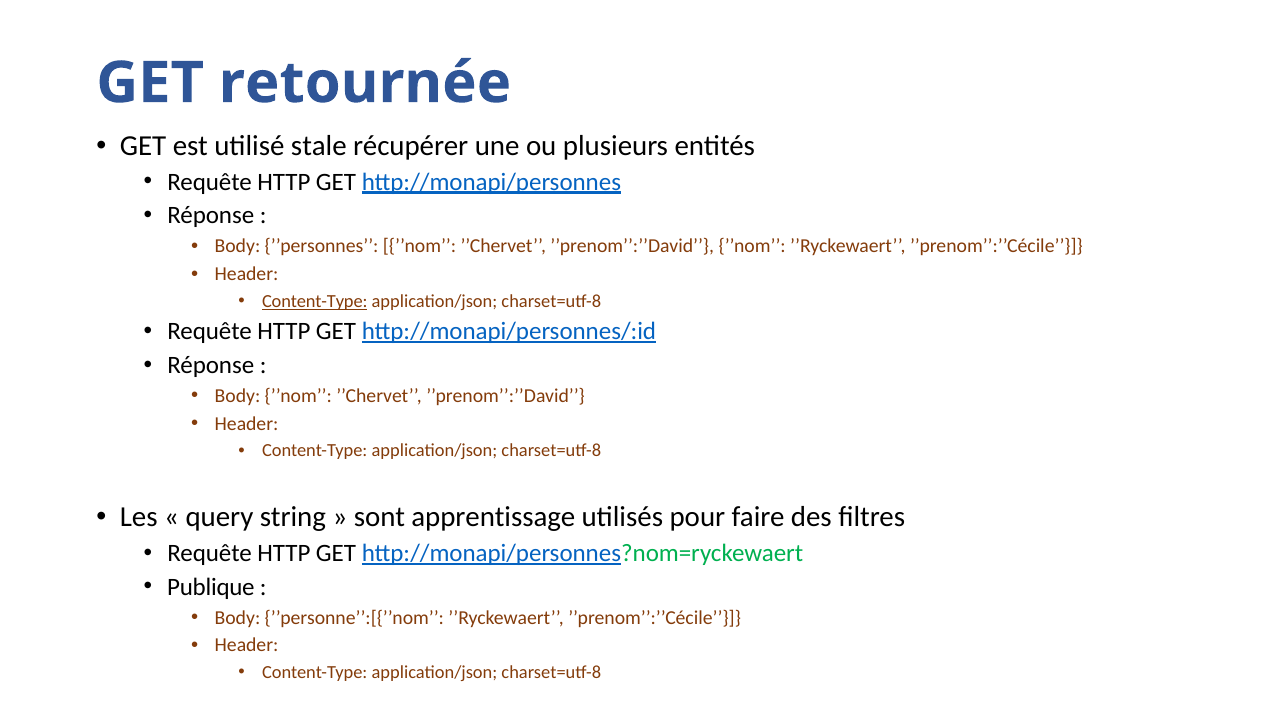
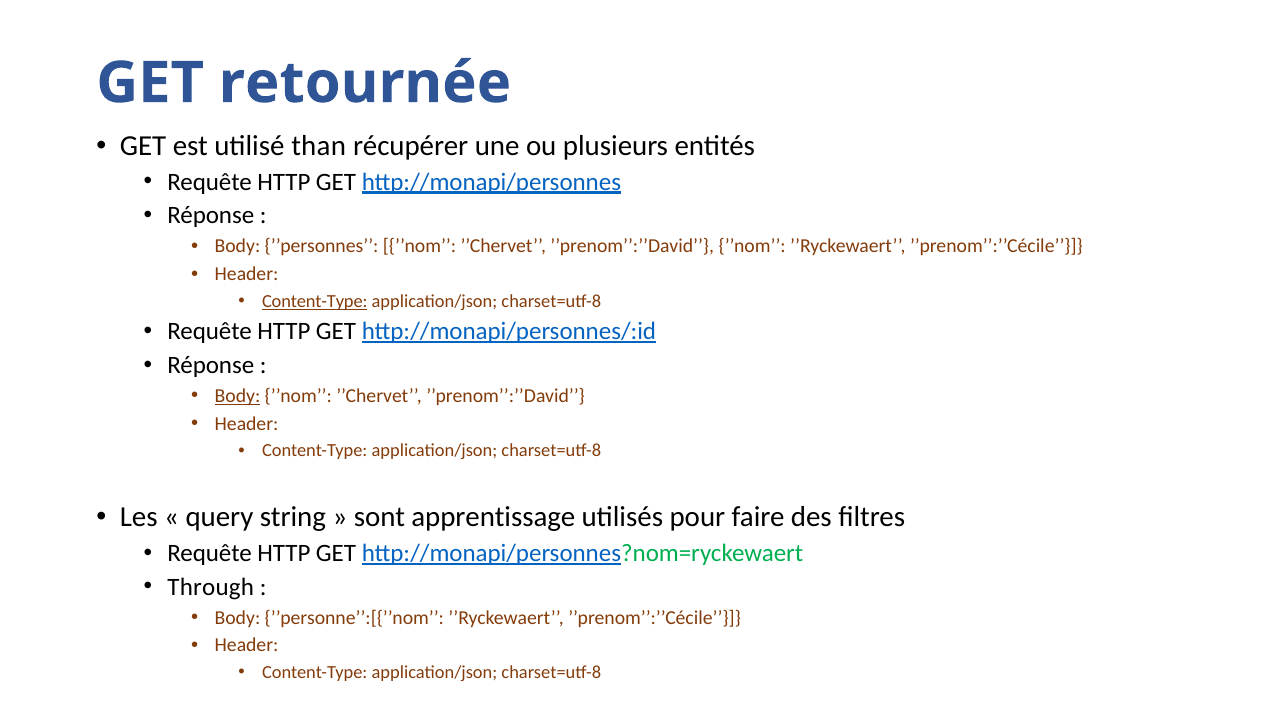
stale: stale -> than (319, 146)
Body underline: none -> present (238, 396)
Publique: Publique -> Through (211, 587)
